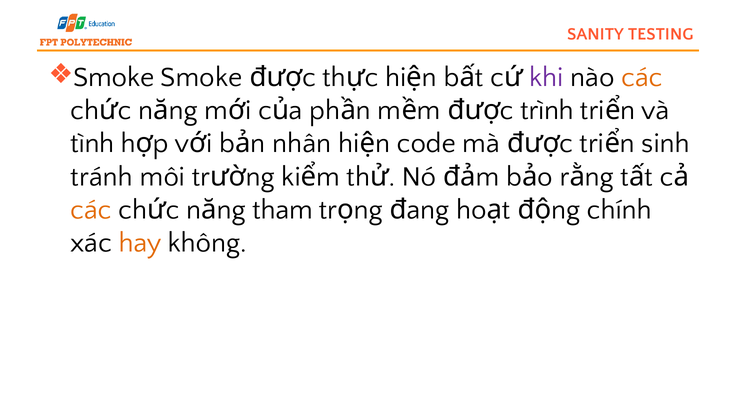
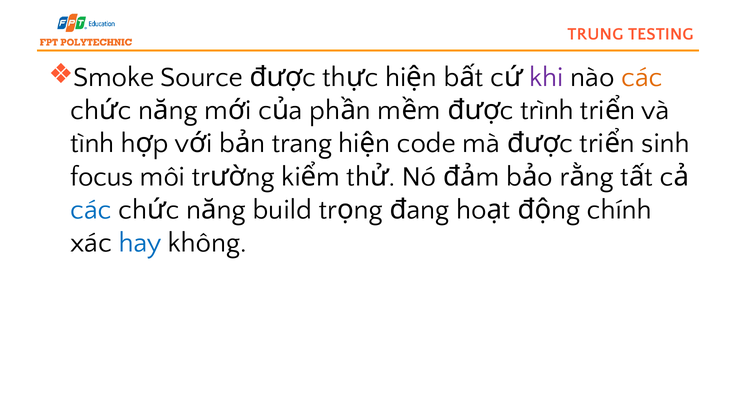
SANITY: SANITY -> TRUNG (595, 34)
Smoke Smoke: Smoke -> Source (202, 77)
nhân: nhân -> trang (302, 143)
tránh: tránh -> focus (102, 176)
các colour: orange -> blue (91, 210)
tham: tham -> build (282, 210)
hay colour: orange -> blue (140, 243)
